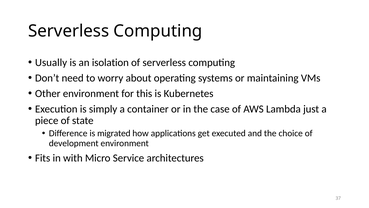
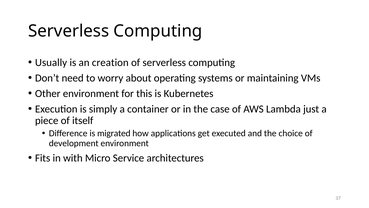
isolation: isolation -> creation (110, 62)
state: state -> itself (83, 120)
